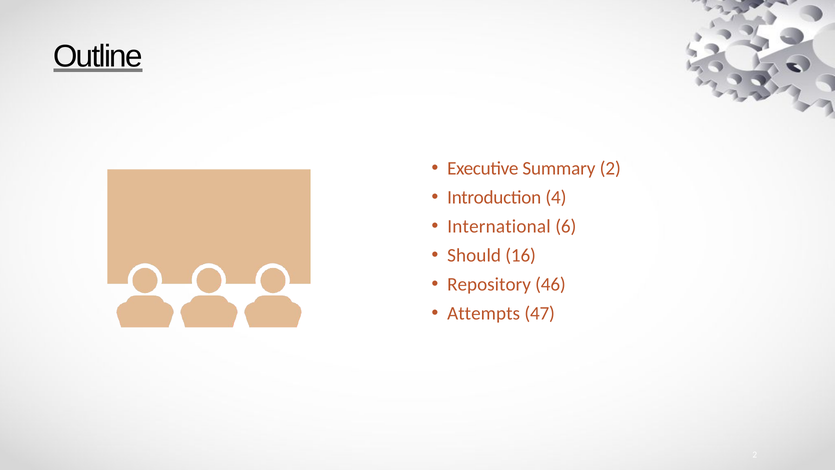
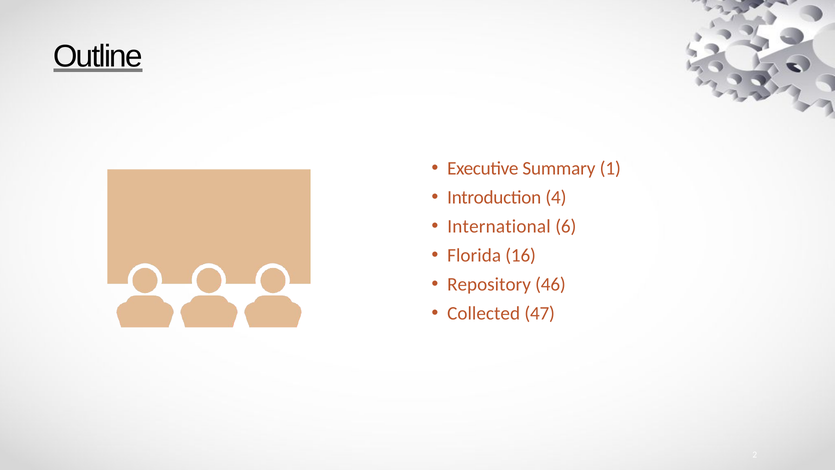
Summary 2: 2 -> 1 (610, 168)
Should: Should -> Florida (474, 255)
Attempts: Attempts -> Collected (484, 313)
